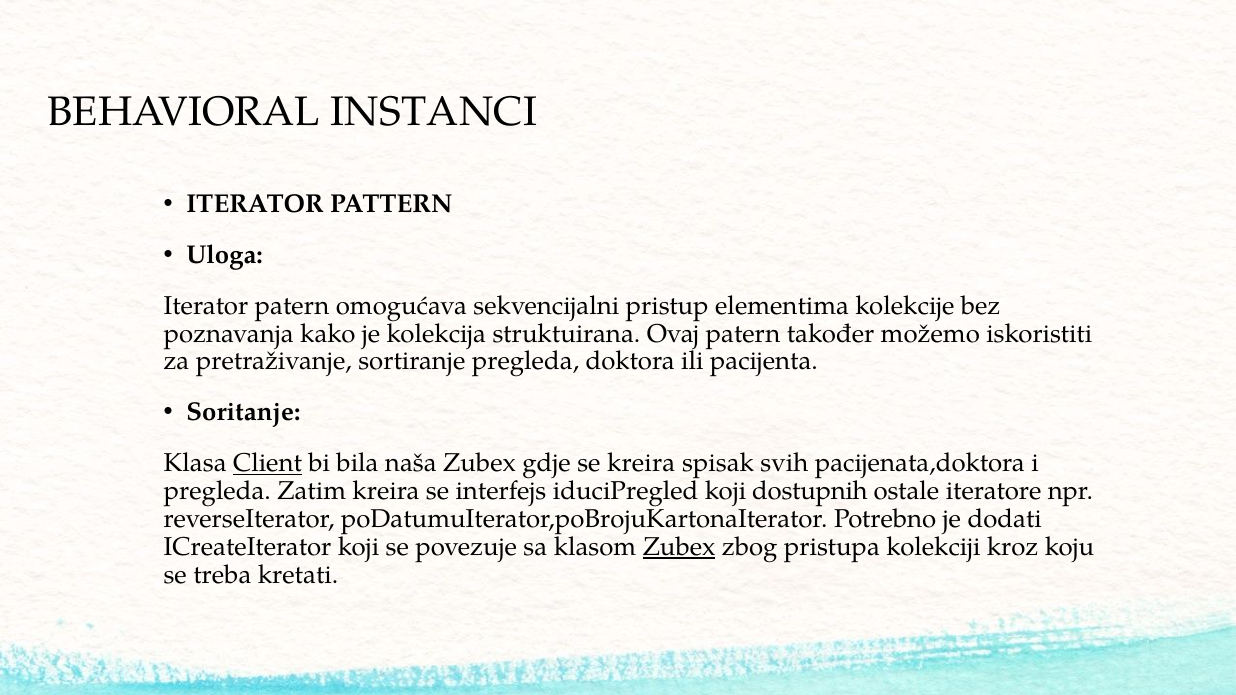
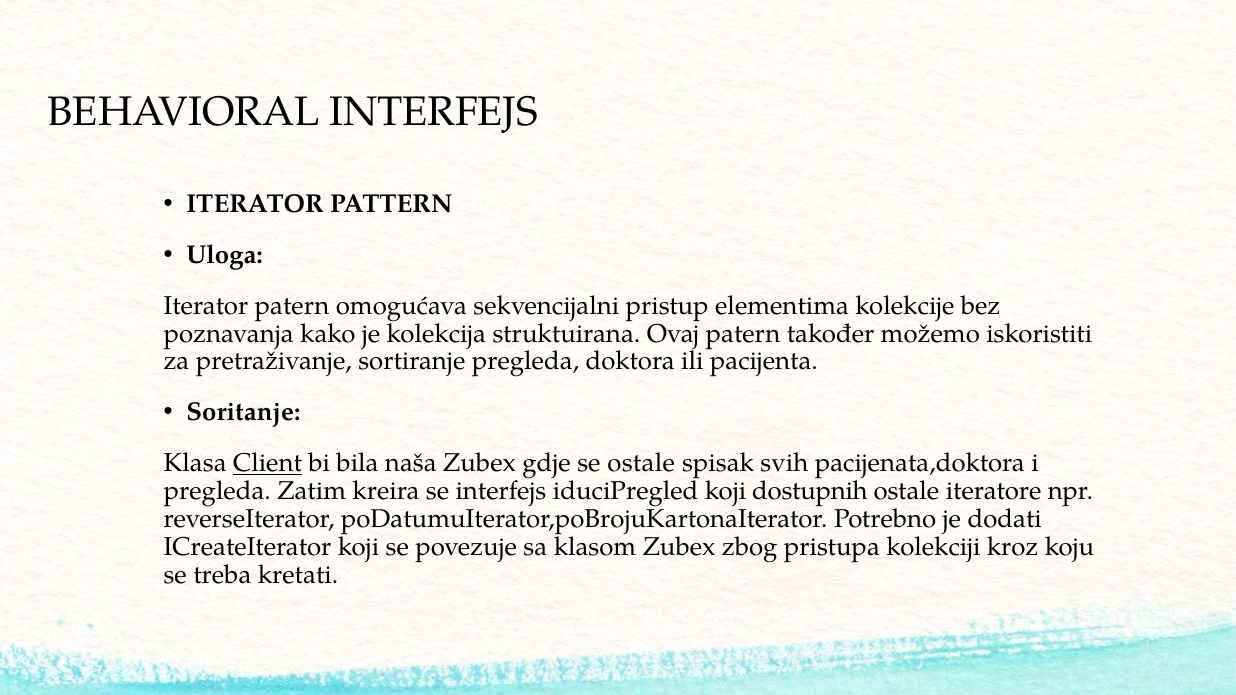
BEHAVIORAL INSTANCI: INSTANCI -> INTERFEJS (434, 112)
se kreira: kreira -> ostale (641, 464)
Zubex underline: present -> none (679, 547)
